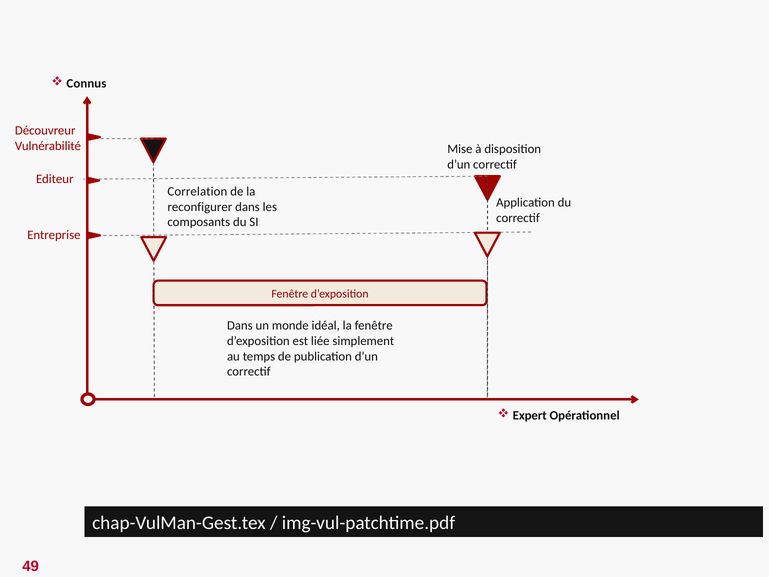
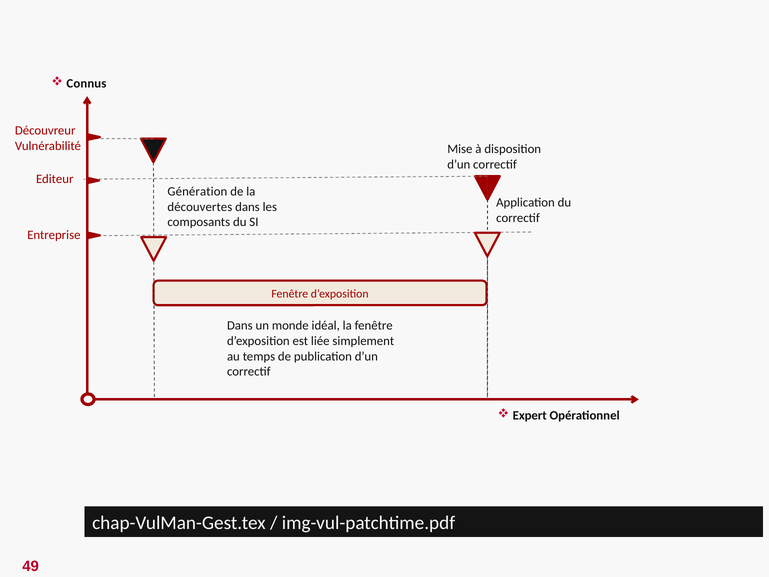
Correlation: Correlation -> Génération (197, 191)
reconfigurer: reconfigurer -> découvertes (200, 207)
